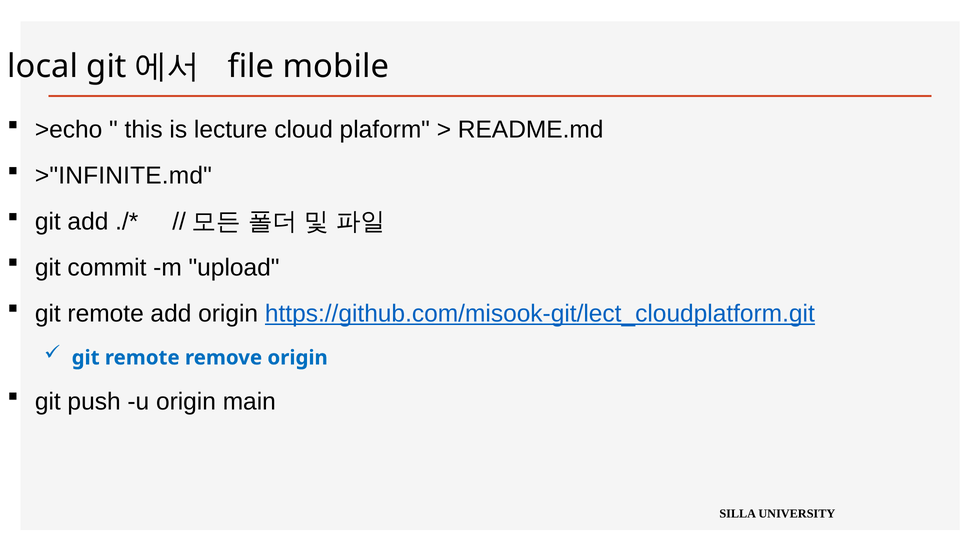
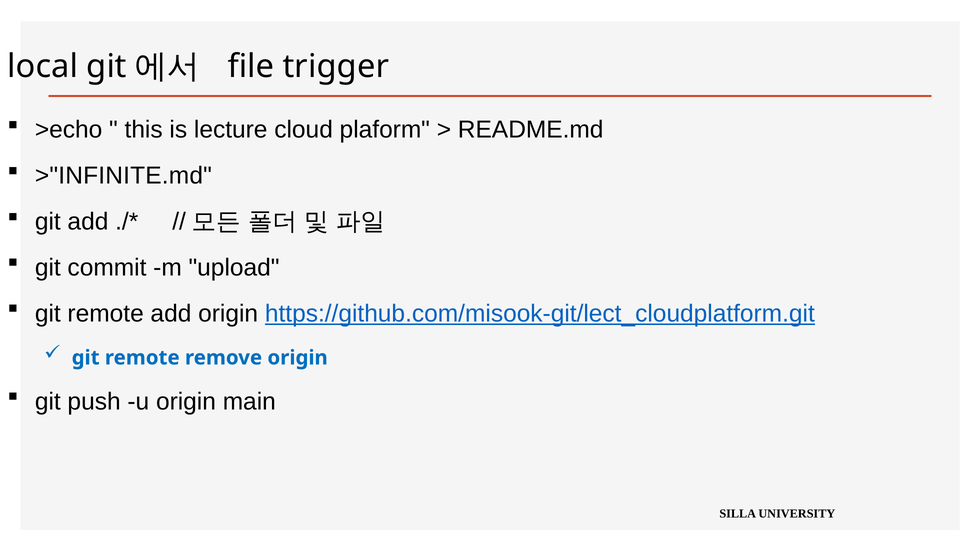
mobile: mobile -> trigger (336, 66)
